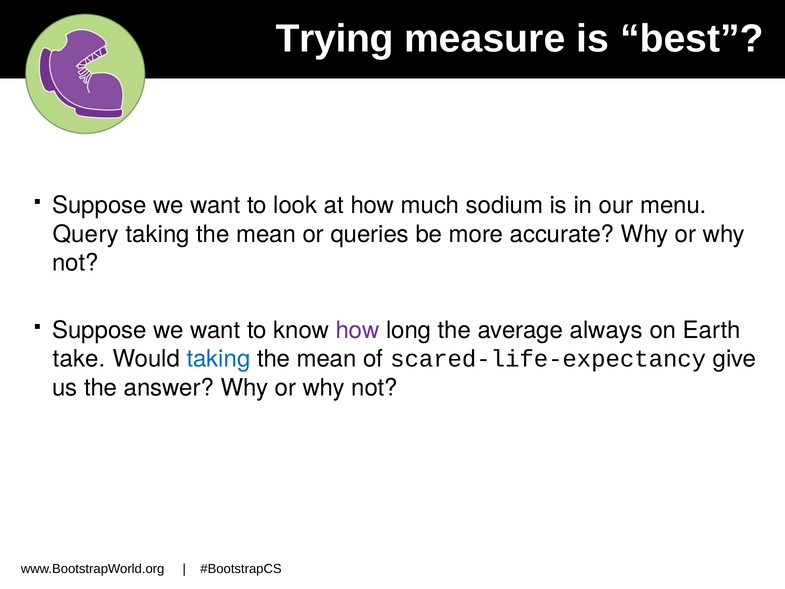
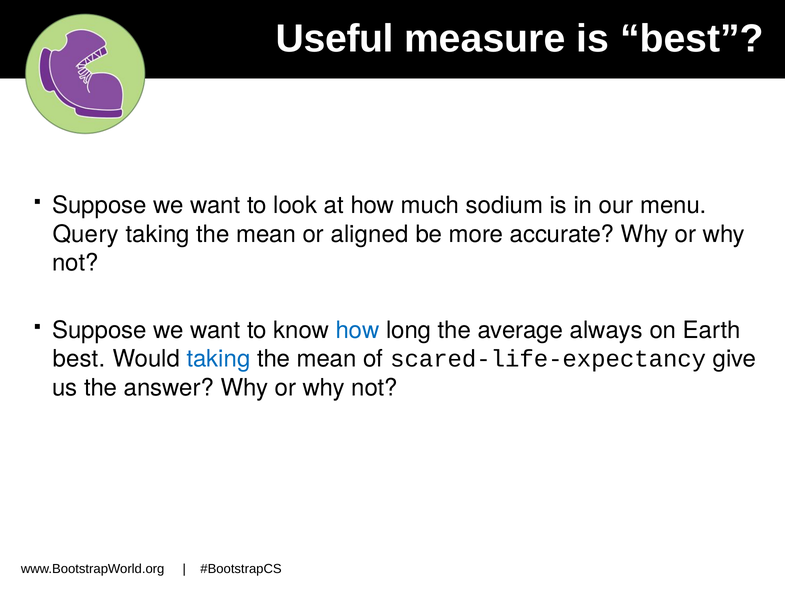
Trying: Trying -> Useful (335, 39)
queries: queries -> aligned (370, 234)
how colour: purple -> blue (358, 330)
take: take -> best (79, 359)
